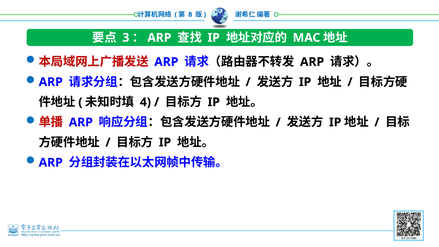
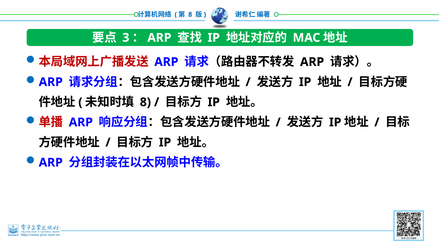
4: 4 -> 8 (145, 102)
